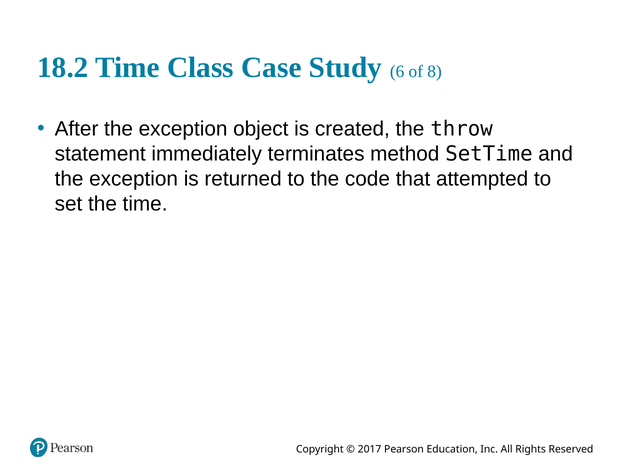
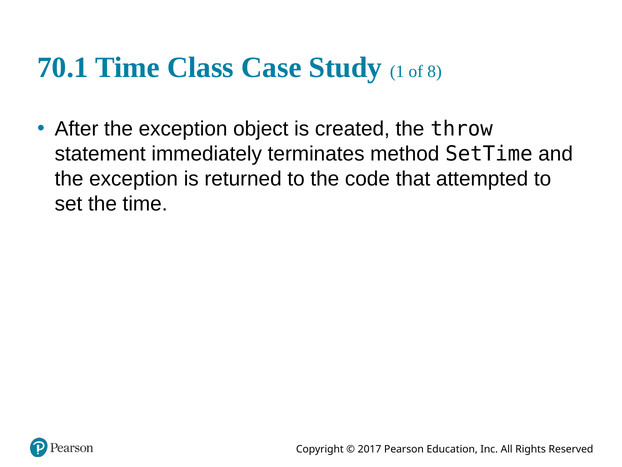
18.2: 18.2 -> 70.1 (63, 67)
6: 6 -> 1 (397, 71)
